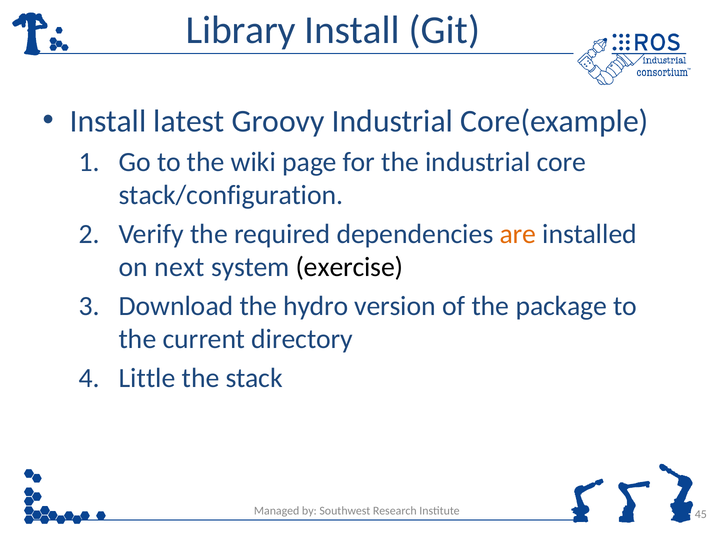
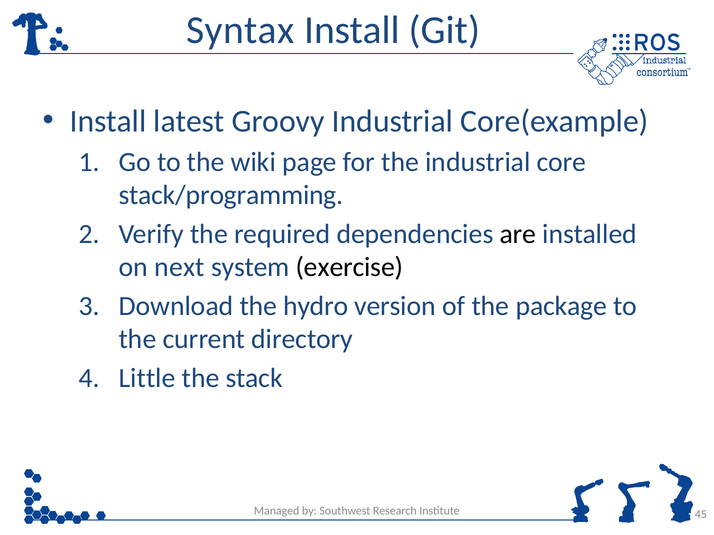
Library: Library -> Syntax (240, 30)
stack/configuration: stack/configuration -> stack/programming (231, 195)
are colour: orange -> black (518, 234)
